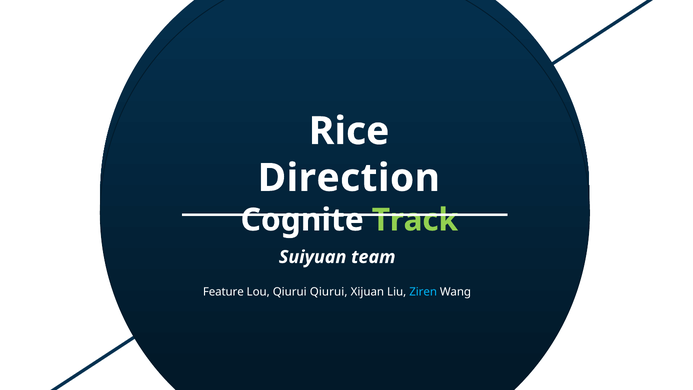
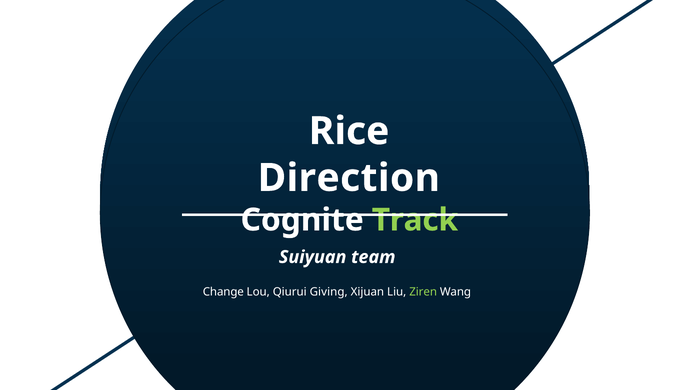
Feature: Feature -> Change (223, 292)
Qiurui Qiurui: Qiurui -> Giving (329, 292)
Ziren colour: light blue -> light green (423, 292)
